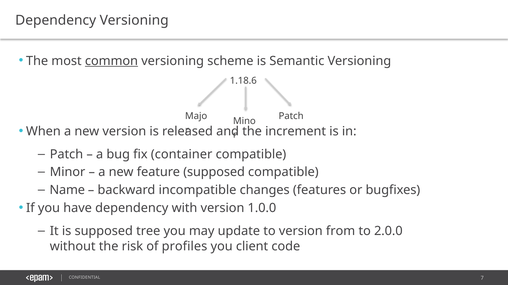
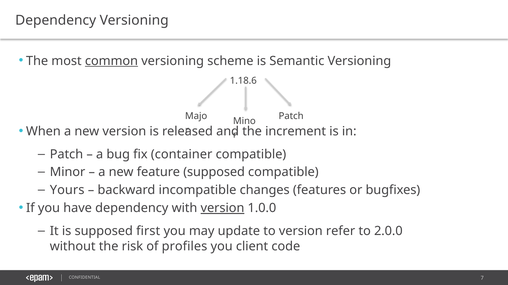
Name: Name -> Yours (67, 190)
version underline: none -> present (223, 209)
tree: tree -> first (148, 232)
from: from -> refer (341, 232)
